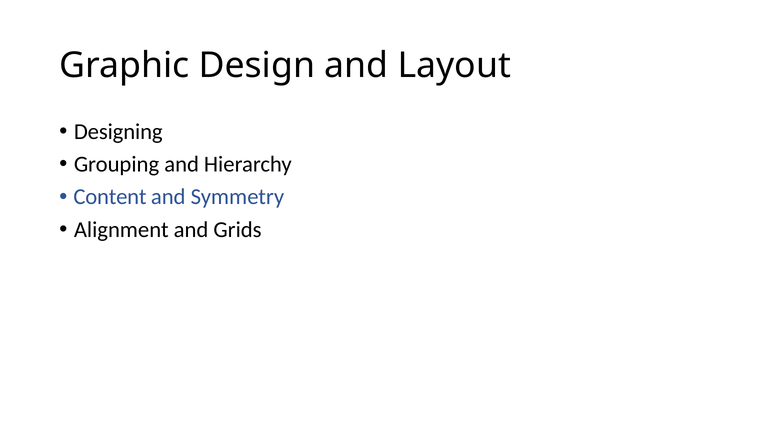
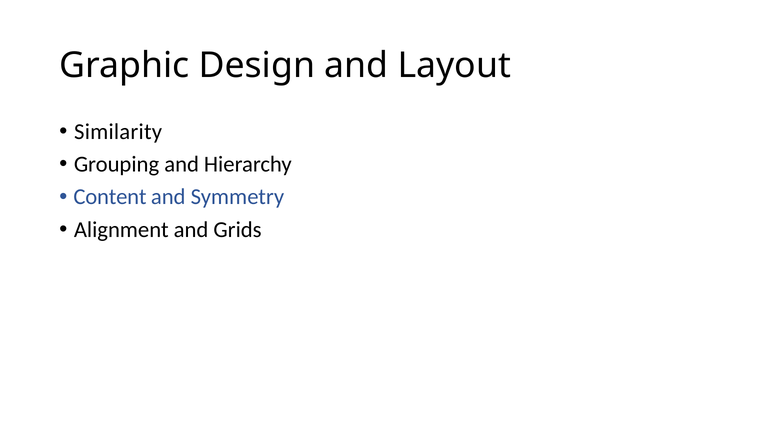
Designing: Designing -> Similarity (118, 132)
